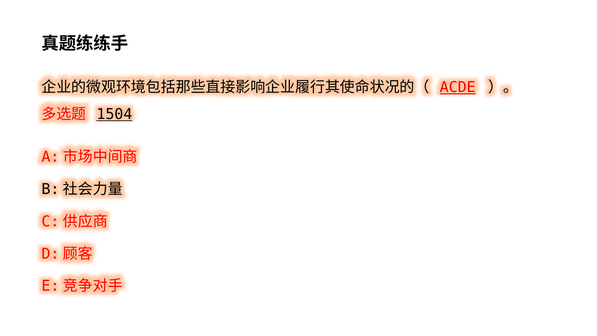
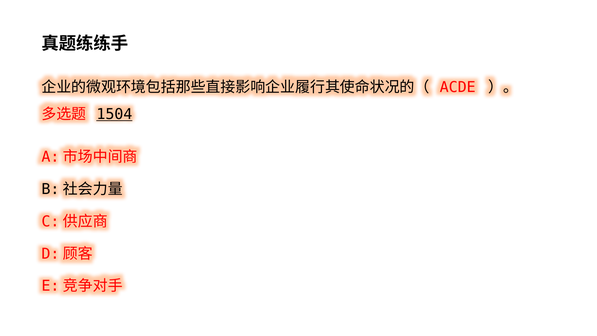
ACDE underline: present -> none (458, 87)
